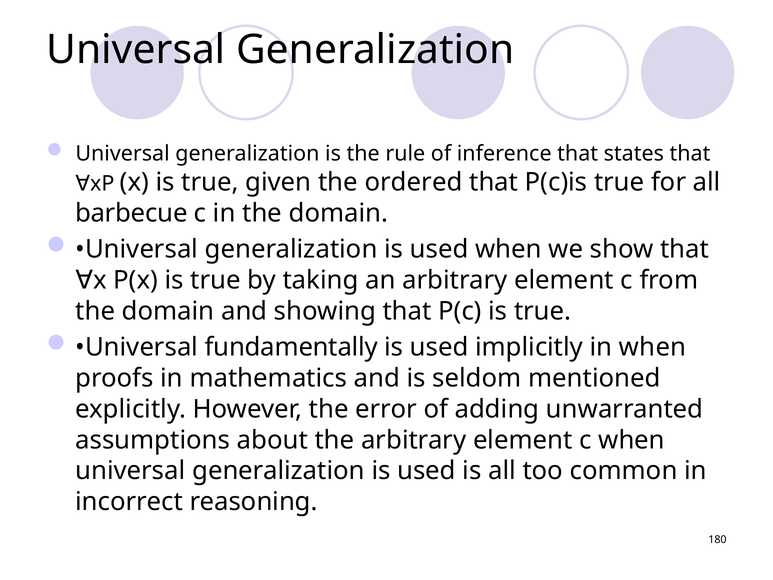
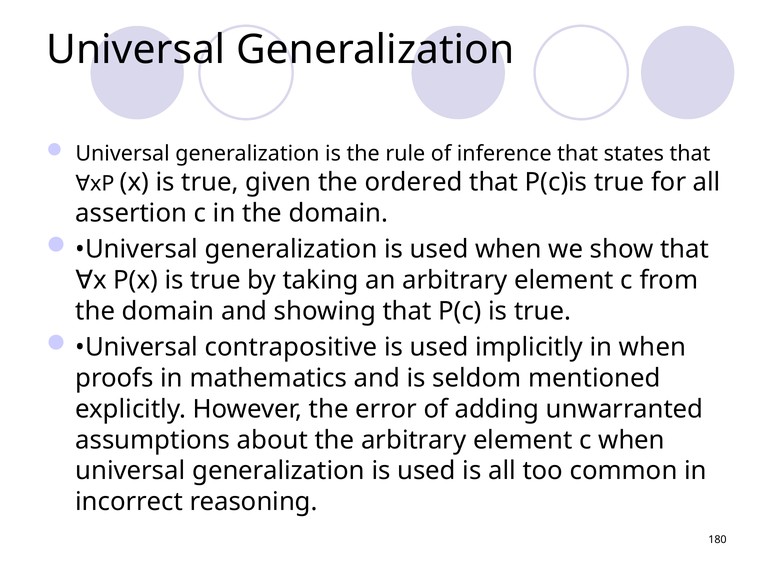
barbecue: barbecue -> assertion (131, 213)
fundamentally: fundamentally -> contrapositive (291, 347)
